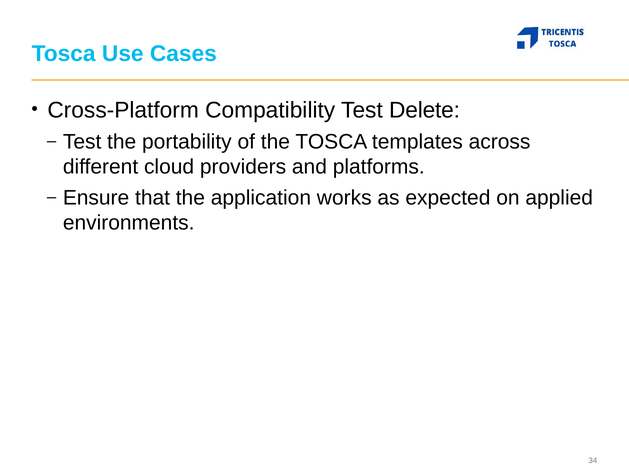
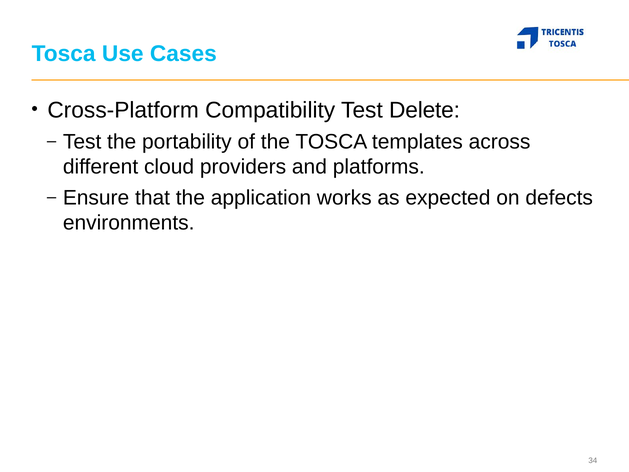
applied: applied -> defects (559, 198)
